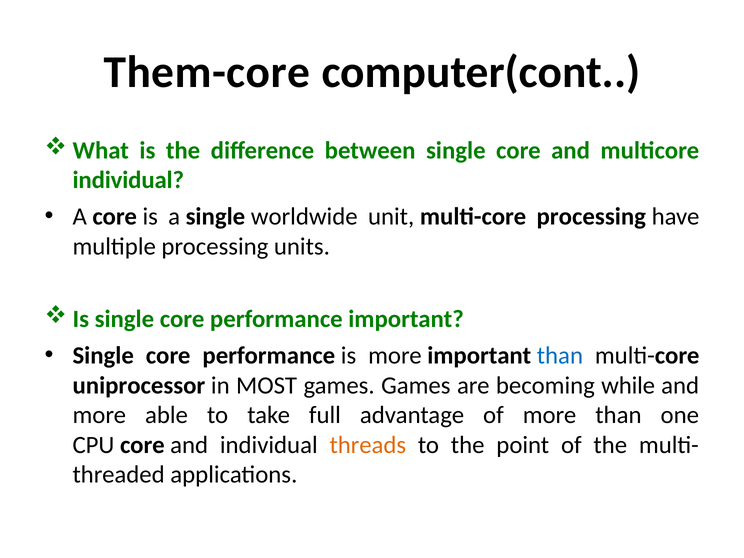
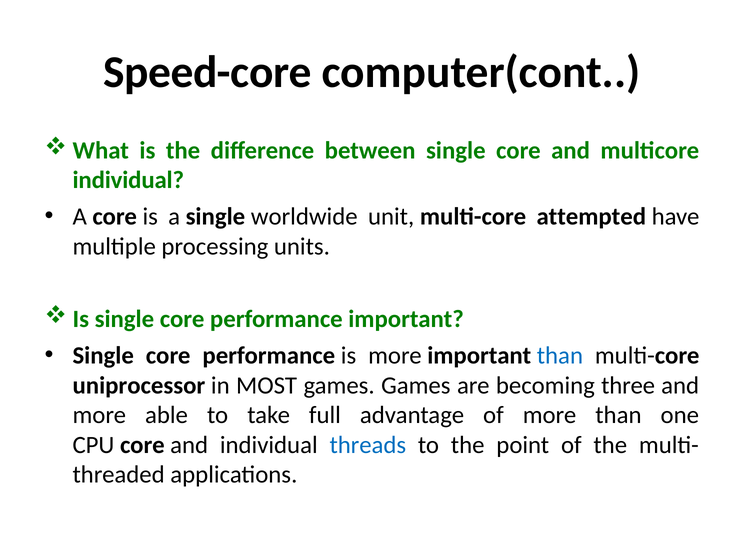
Them-core: Them-core -> Speed-core (207, 72)
multi-core processing: processing -> attempted (591, 217)
while: while -> three (628, 385)
threads colour: orange -> blue (368, 445)
